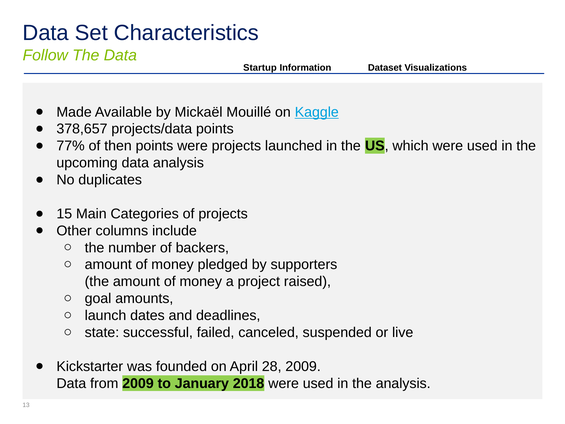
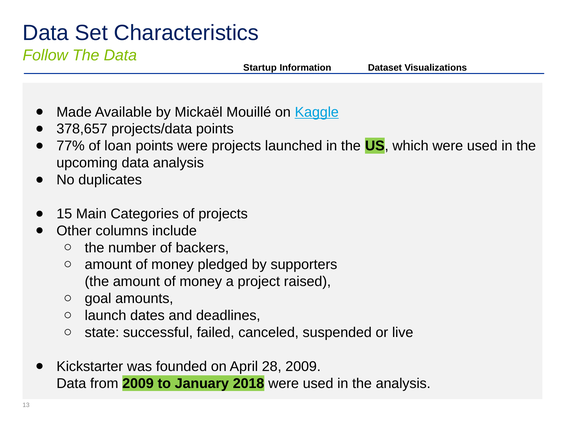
then: then -> loan (118, 146)
